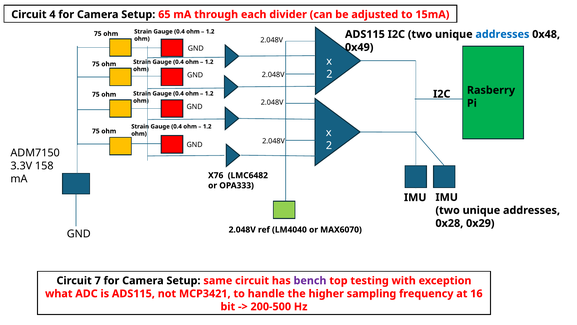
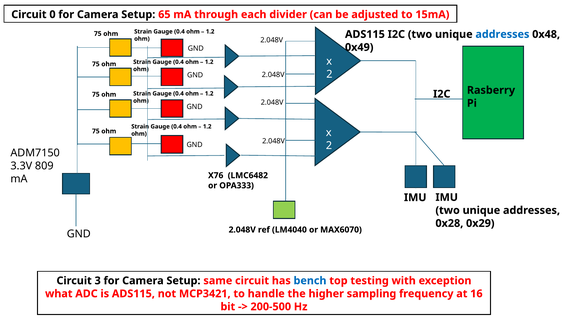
4: 4 -> 0 (52, 14)
158: 158 -> 809 (44, 166)
7: 7 -> 3 (98, 280)
bench colour: purple -> blue (310, 280)
